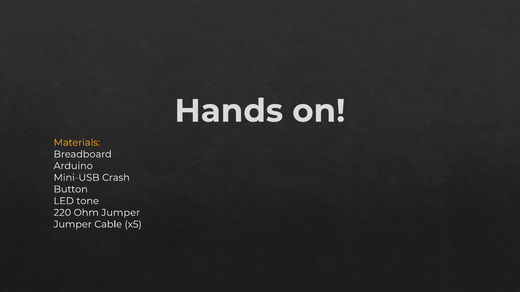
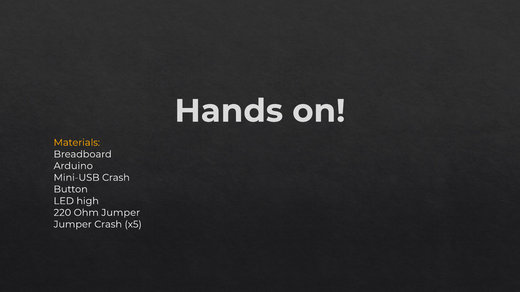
tone: tone -> high (88, 201)
Jumper Cable: Cable -> Crash (108, 225)
